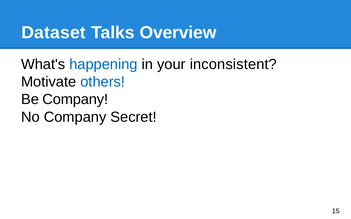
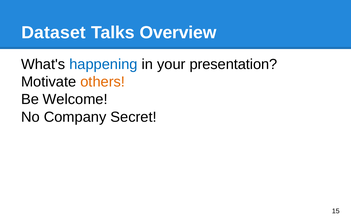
inconsistent: inconsistent -> presentation (233, 64)
others colour: blue -> orange (103, 82)
Be Company: Company -> Welcome (75, 100)
